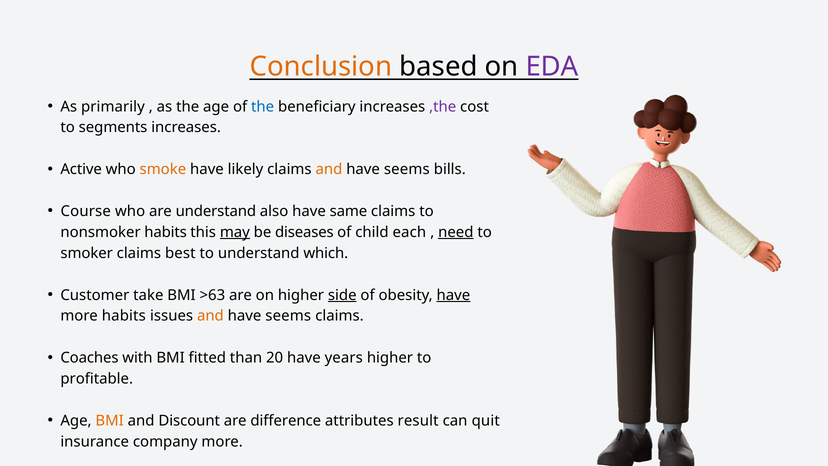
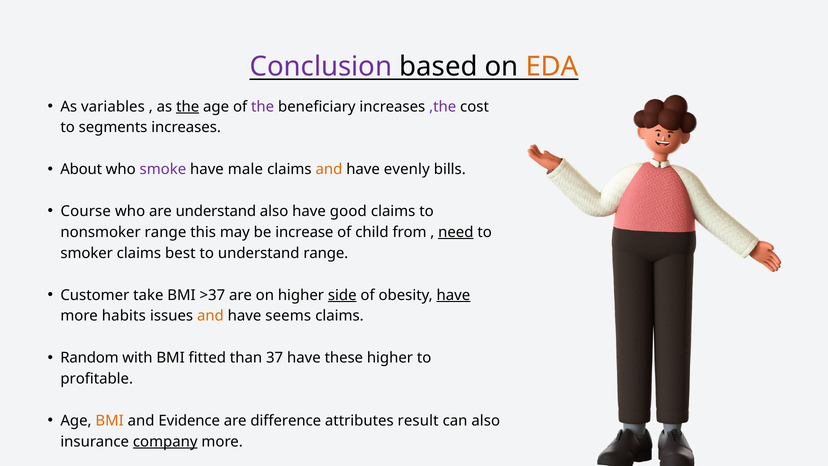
Conclusion colour: orange -> purple (321, 67)
EDA colour: purple -> orange (552, 67)
primarily: primarily -> variables (113, 107)
the underline: none -> present (188, 107)
the colour: blue -> purple (263, 107)
Active: Active -> About (81, 169)
smoke colour: orange -> purple (163, 169)
likely: likely -> male (245, 169)
seems: seems -> evenly (407, 169)
same: same -> good (348, 211)
nonsmoker habits: habits -> range (165, 232)
may underline: present -> none (235, 232)
diseases: diseases -> increase (304, 232)
each: each -> from (410, 232)
understand which: which -> range (326, 253)
>63: >63 -> >37 (212, 295)
Coaches: Coaches -> Random (89, 358)
20: 20 -> 37 (275, 358)
years: years -> these (344, 358)
Discount: Discount -> Evidence (189, 420)
can quit: quit -> also (486, 420)
company underline: none -> present (165, 441)
